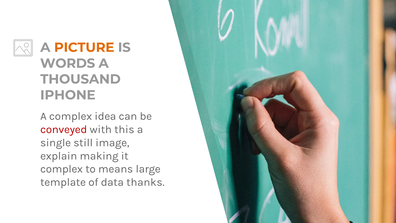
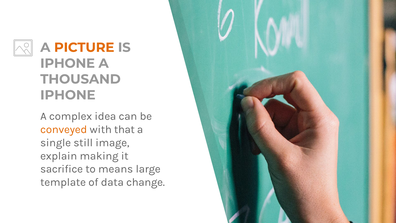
WORDS: WORDS -> IPHONE (68, 63)
conveyed colour: red -> orange (64, 129)
this: this -> that (124, 129)
complex: complex -> sacrifice (62, 169)
thanks: thanks -> change (146, 182)
